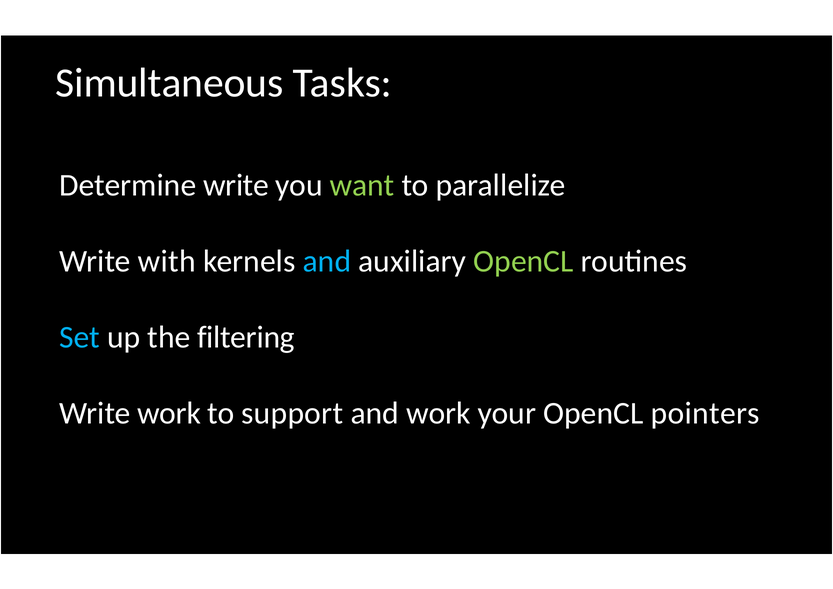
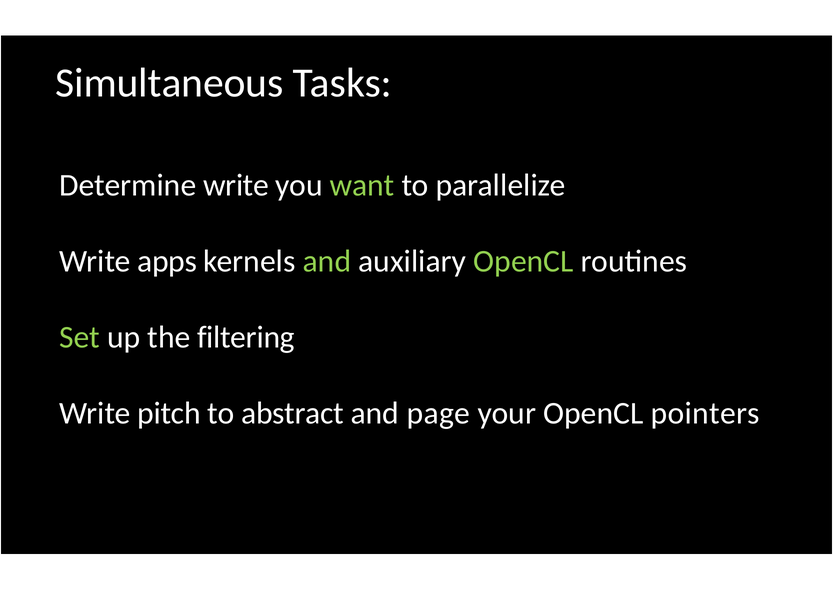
with: with -> apps (167, 261)
and colour: light blue -> light green (327, 261)
Set colour: light blue -> light green (80, 337)
Write work: work -> pitch (169, 413)
support: support -> abstract (293, 413)
and work: work -> page (438, 413)
